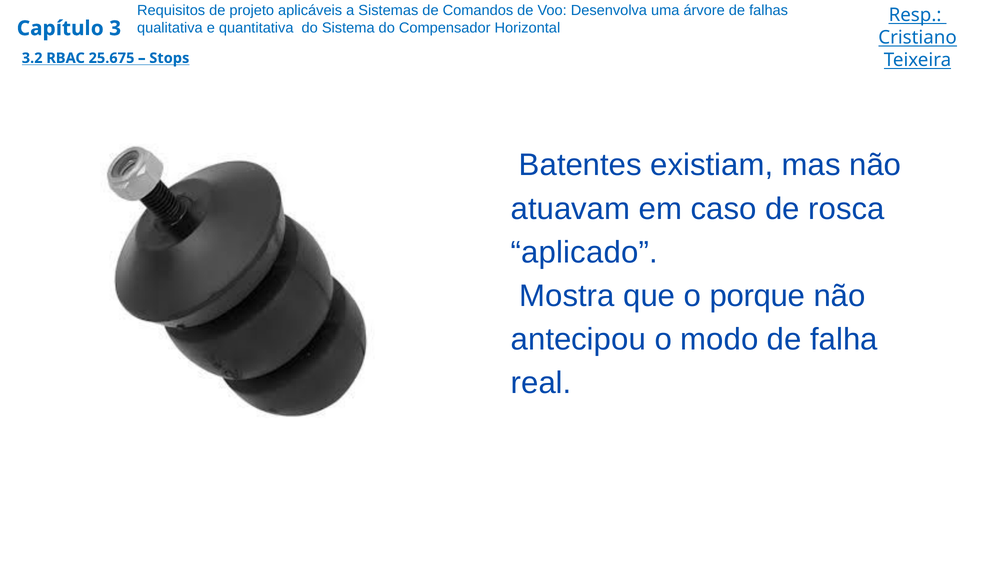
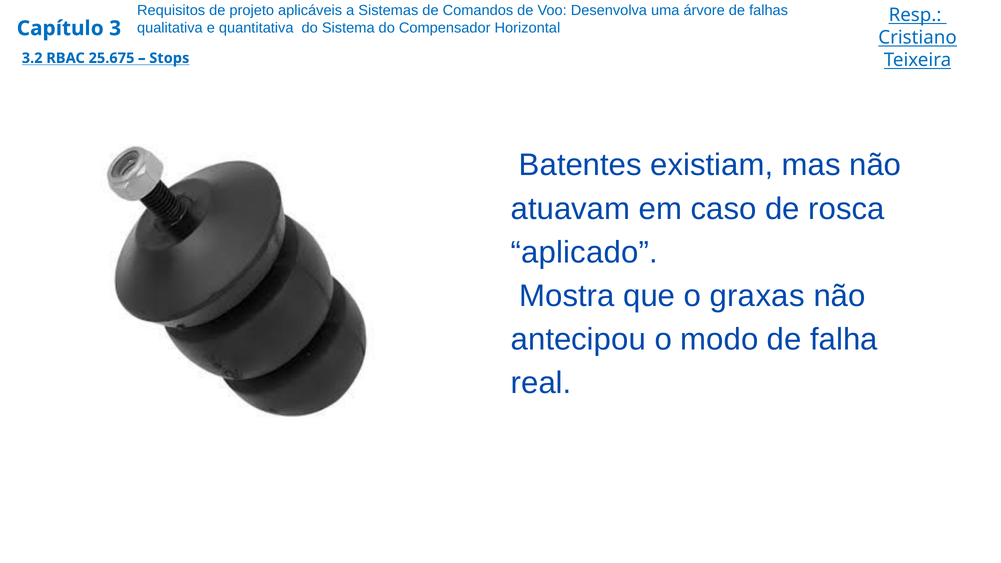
porque: porque -> graxas (757, 296)
